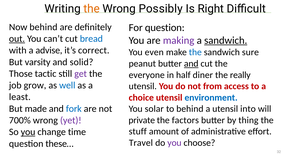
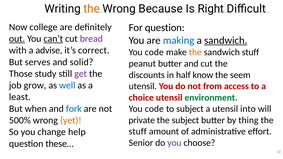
Possibly: Possibly -> Because (161, 9)
Now behind: behind -> college (44, 27)
can’t underline: none -> present (53, 39)
bread colour: blue -> purple (91, 39)
making colour: purple -> blue (179, 40)
even: even -> code (154, 52)
the colour: blue -> orange (195, 52)
sandwich sure: sure -> stuff (251, 52)
varsity: varsity -> serves (38, 62)
and underline: present -> none (191, 64)
tactic: tactic -> study (46, 74)
everyone: everyone -> discounts (147, 75)
diner: diner -> know (203, 75)
really: really -> seem (240, 75)
environment colour: blue -> green (211, 98)
made: made -> when (36, 109)
solar: solar -> code (154, 109)
to behind: behind -> subject (190, 109)
the factors: factors -> subject (185, 120)
700%: 700% -> 500% (20, 120)
yet colour: purple -> orange (71, 120)
you underline: present -> none (28, 132)
time: time -> help (77, 132)
Travel: Travel -> Senior (141, 143)
